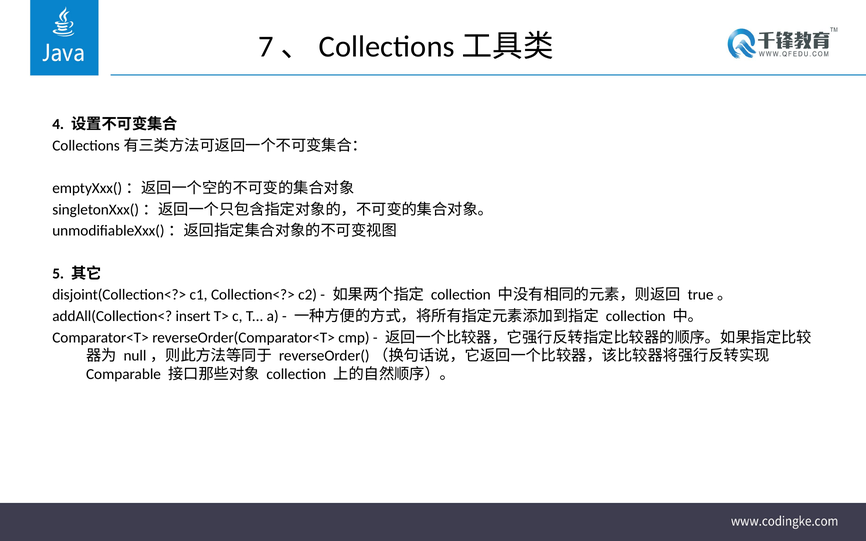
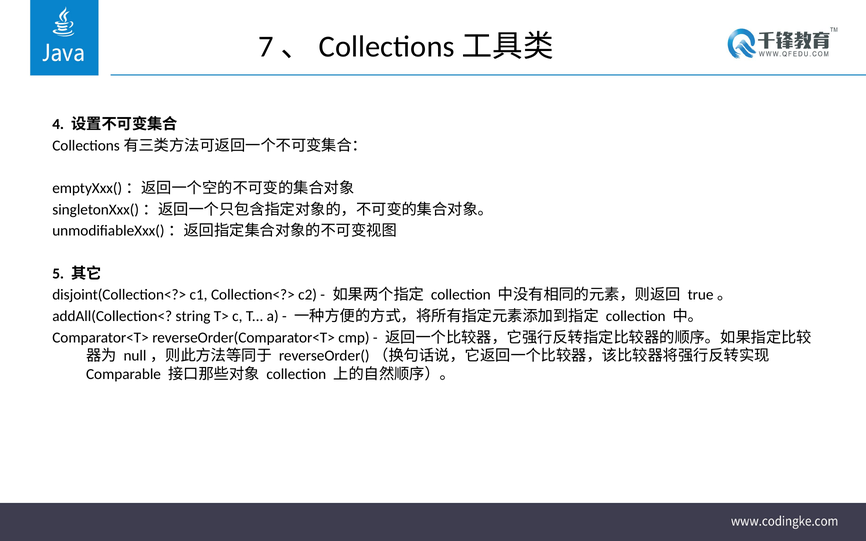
insert: insert -> string (193, 316)
